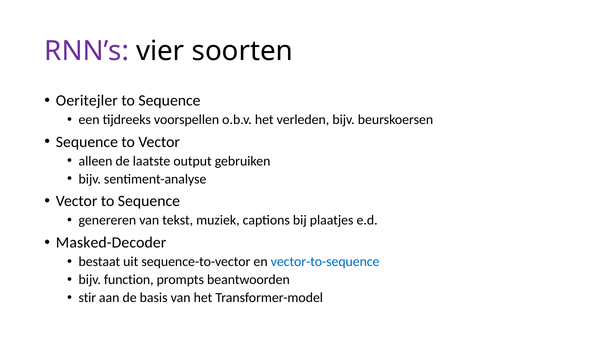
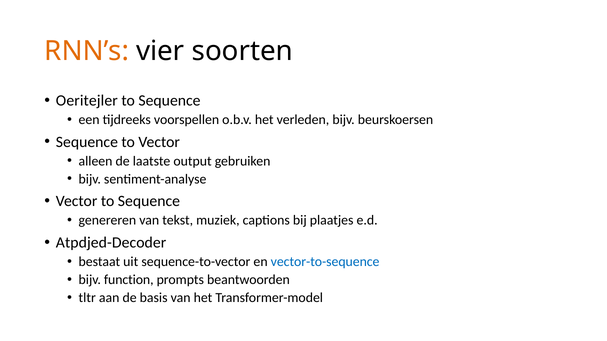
RNN’s colour: purple -> orange (87, 51)
Masked-Decoder: Masked-Decoder -> Atpdjed-Decoder (111, 243)
stir: stir -> tltr (87, 298)
